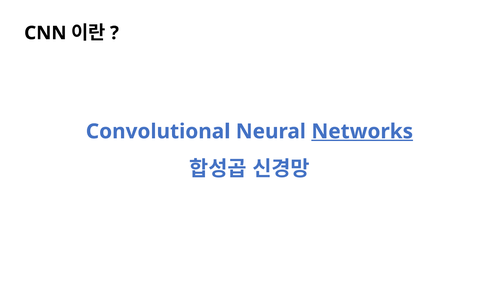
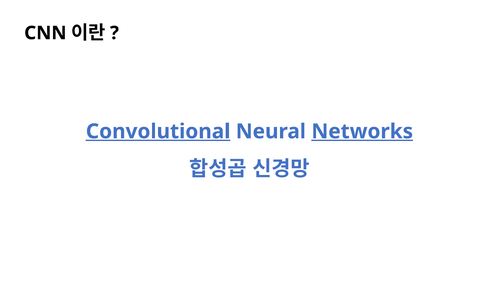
Convolutional underline: none -> present (158, 131)
